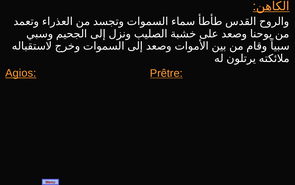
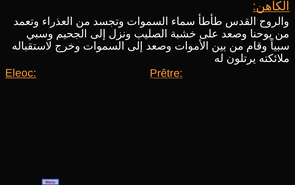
Agios: Agios -> Eleoc (21, 73)
